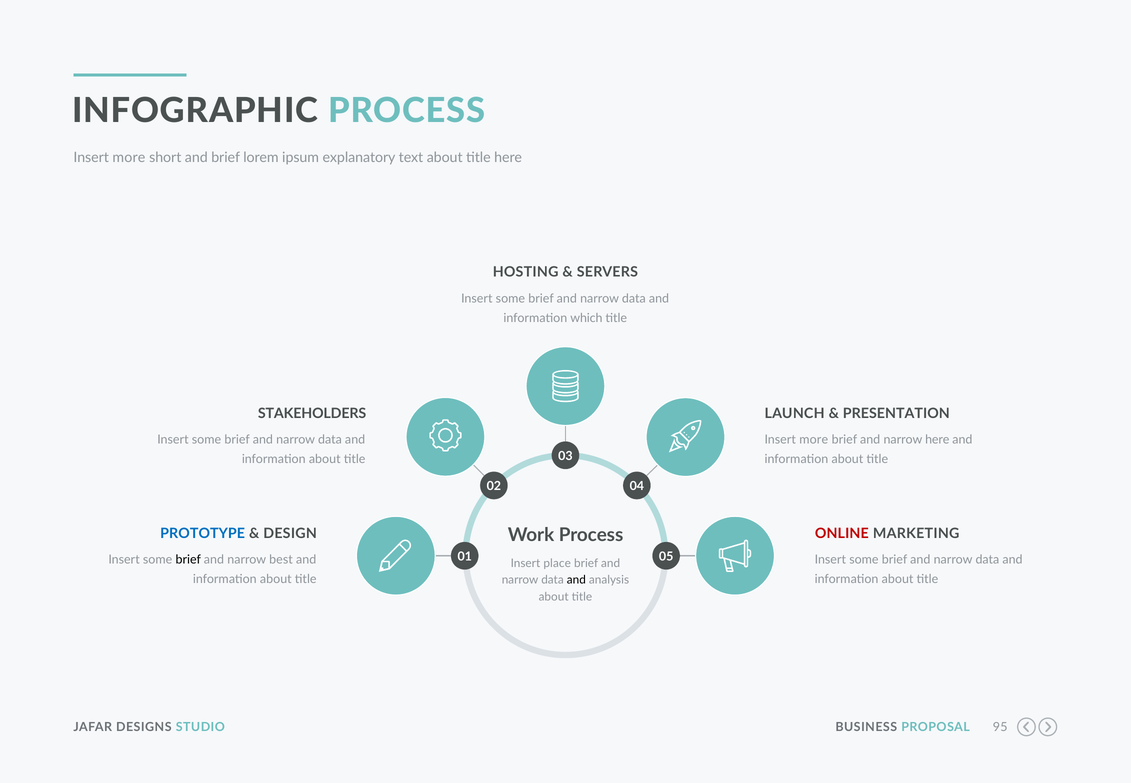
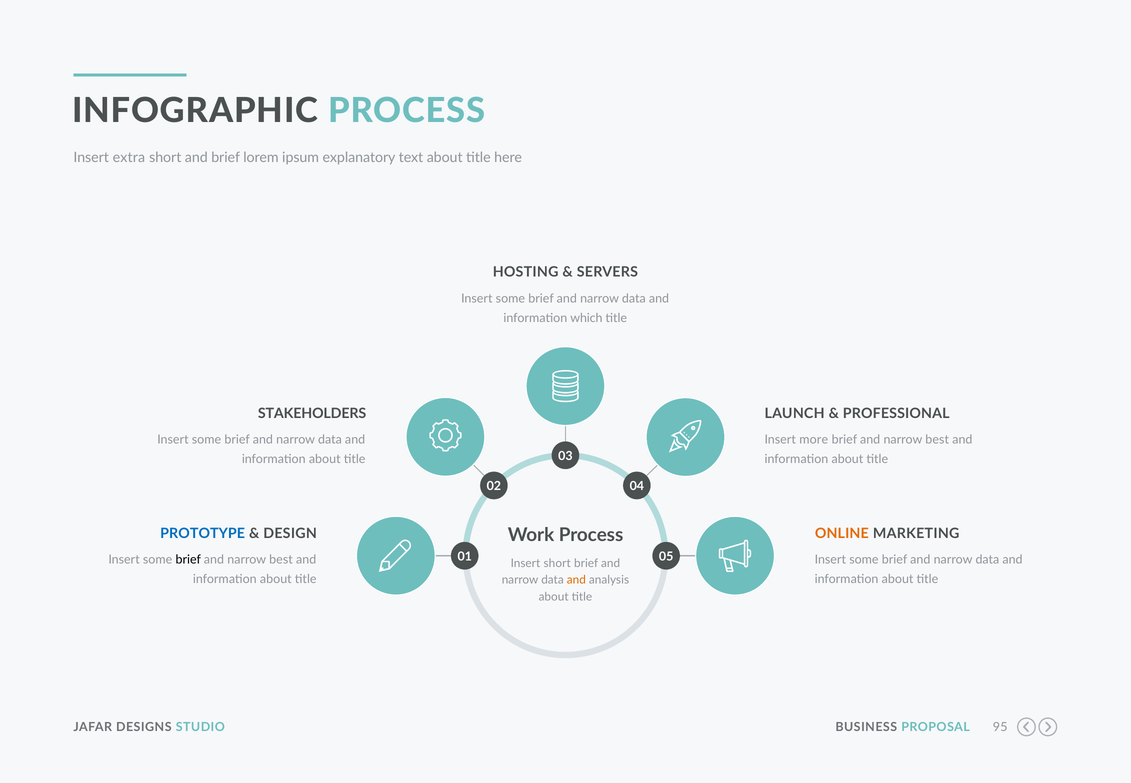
more: more -> extra (129, 157)
PRESENTATION: PRESENTATION -> PROFESSIONAL (896, 414)
here: here -> best (937, 440)
ONLINE colour: red -> orange (842, 533)
Insert place: place -> short (557, 563)
and colour: black -> orange (576, 580)
